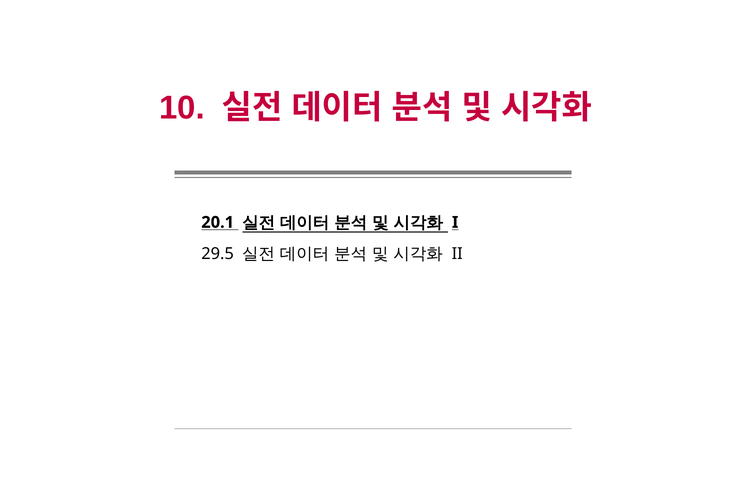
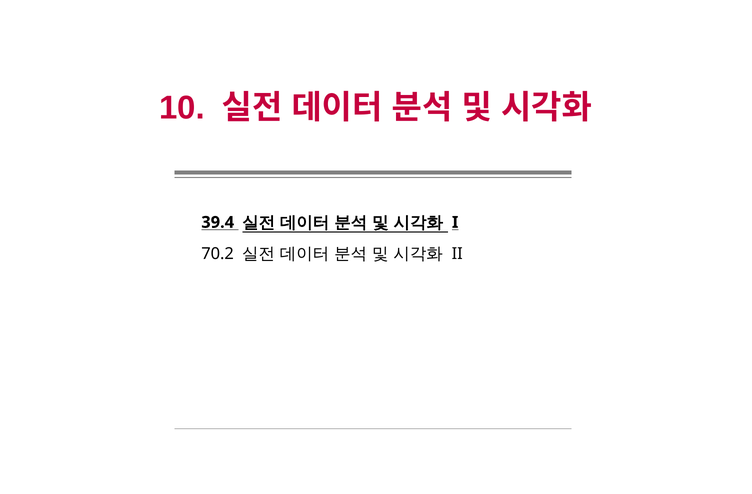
20.1: 20.1 -> 39.4 (218, 222)
29.5: 29.5 -> 70.2 (218, 254)
